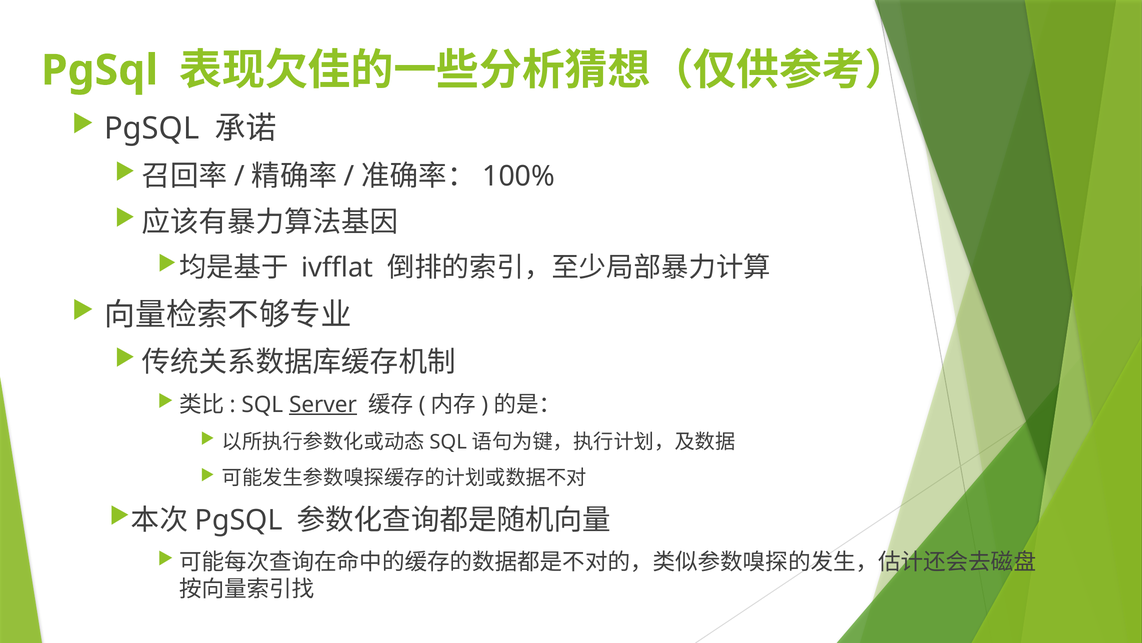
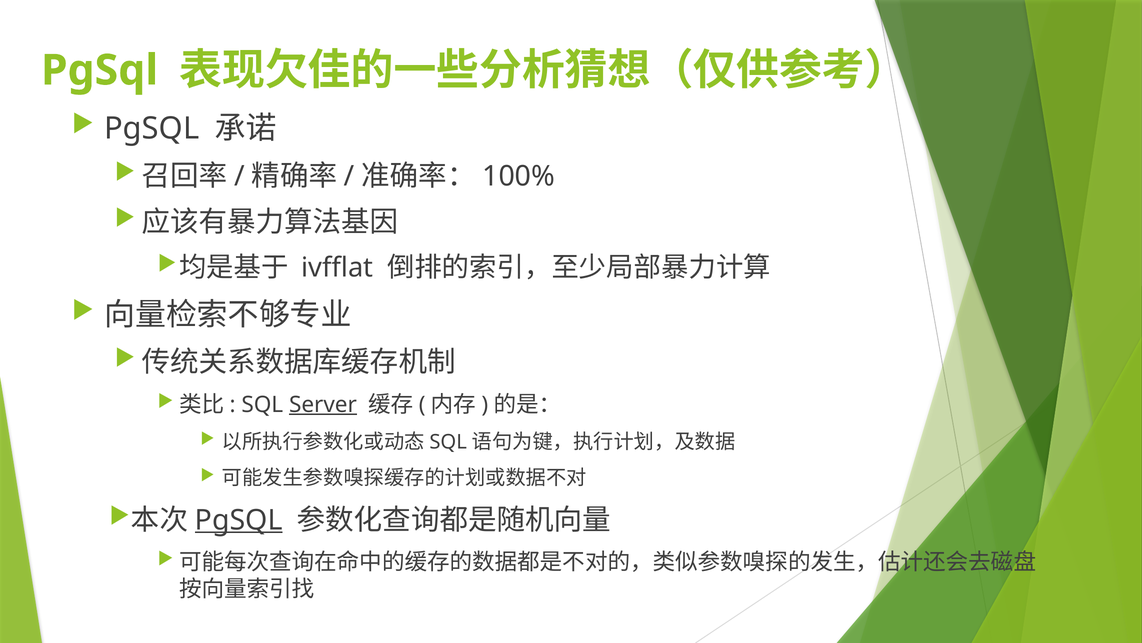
PgSQL underline: none -> present (239, 520)
